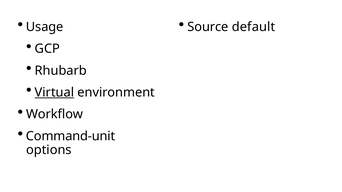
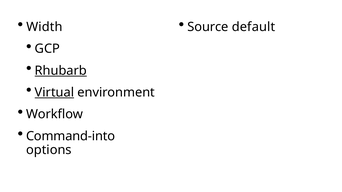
Usage: Usage -> Width (45, 27)
Rhubarb underline: none -> present (61, 71)
Command-unit: Command-unit -> Command-into (71, 136)
